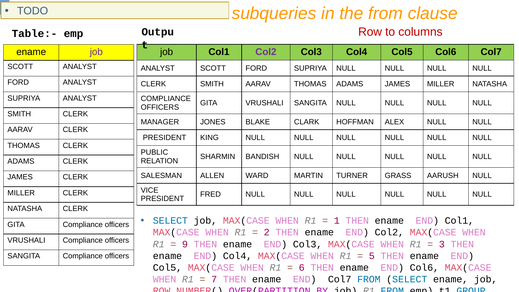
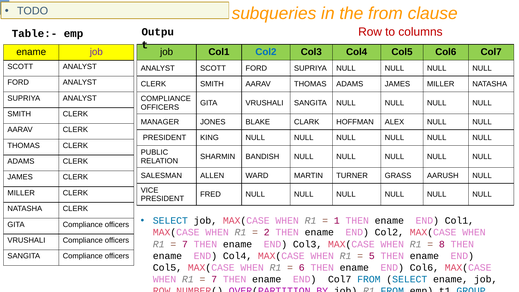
Col2 colour: purple -> blue (266, 52)
9: 9 -> 7 (185, 244)
3: 3 -> 8 (442, 244)
